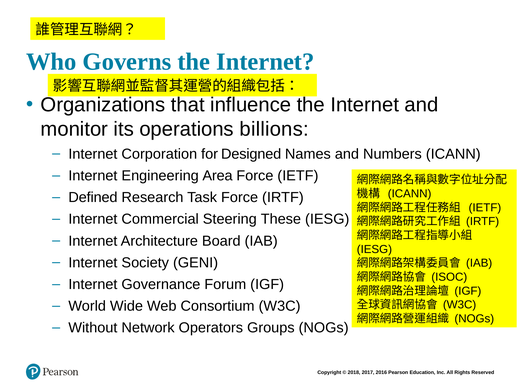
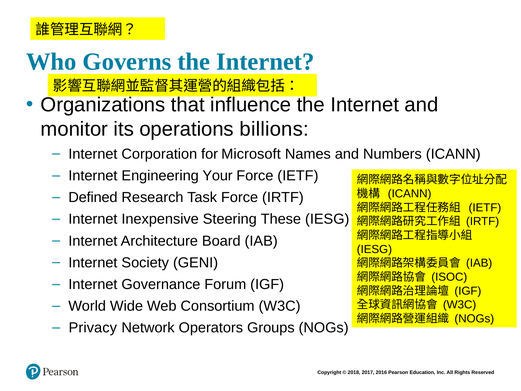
Designed: Designed -> Microsoft (251, 154)
Area: Area -> Your (218, 176)
Commercial: Commercial -> Inexpensive (160, 219)
Without: Without -> Privacy (93, 328)
